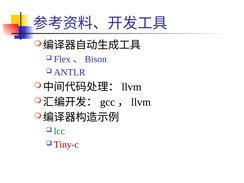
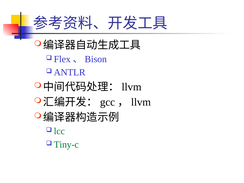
Tiny-c colour: red -> green (66, 145)
